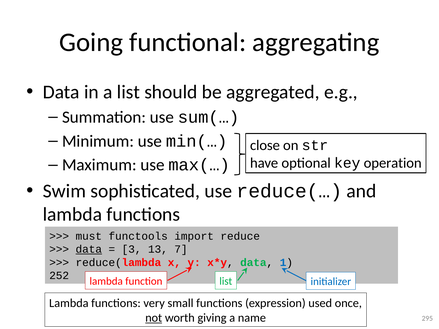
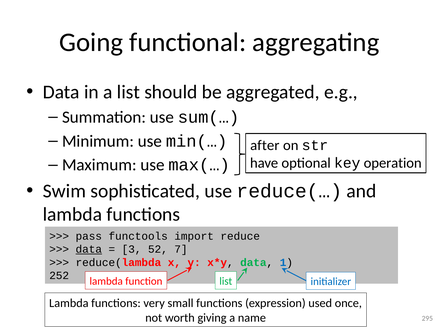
close: close -> after (265, 145)
must: must -> pass (89, 236)
13: 13 -> 52 (158, 250)
not underline: present -> none (154, 318)
